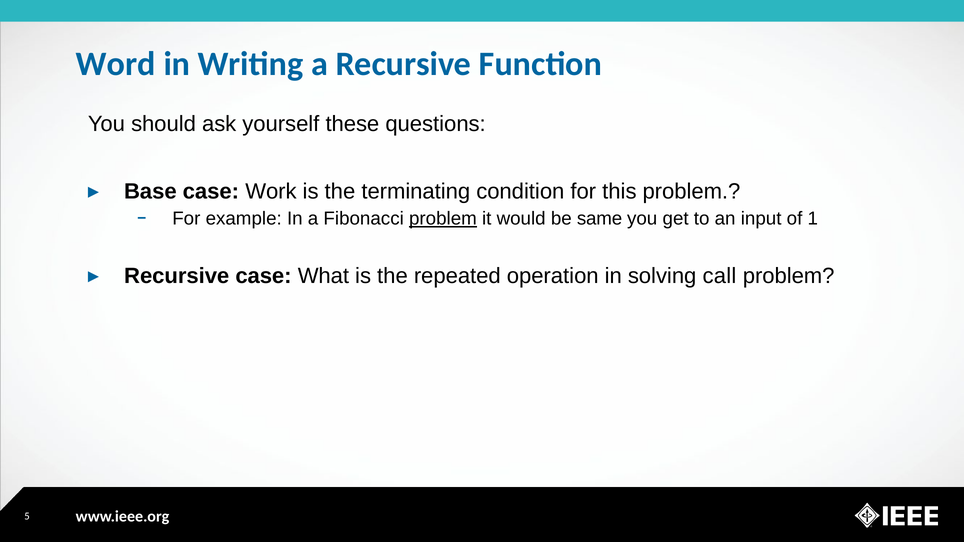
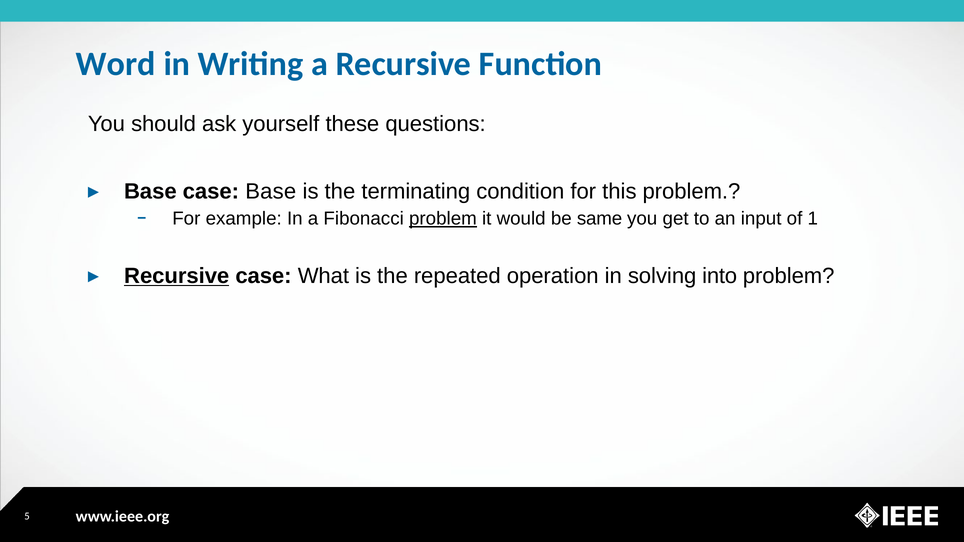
case Work: Work -> Base (271, 192)
Recursive underline: none -> present (177, 276)
call: call -> into (720, 276)
